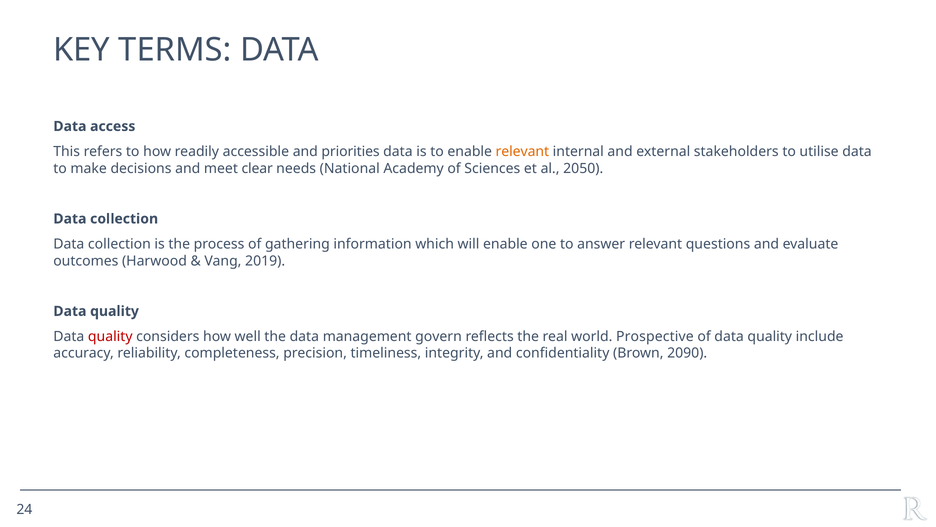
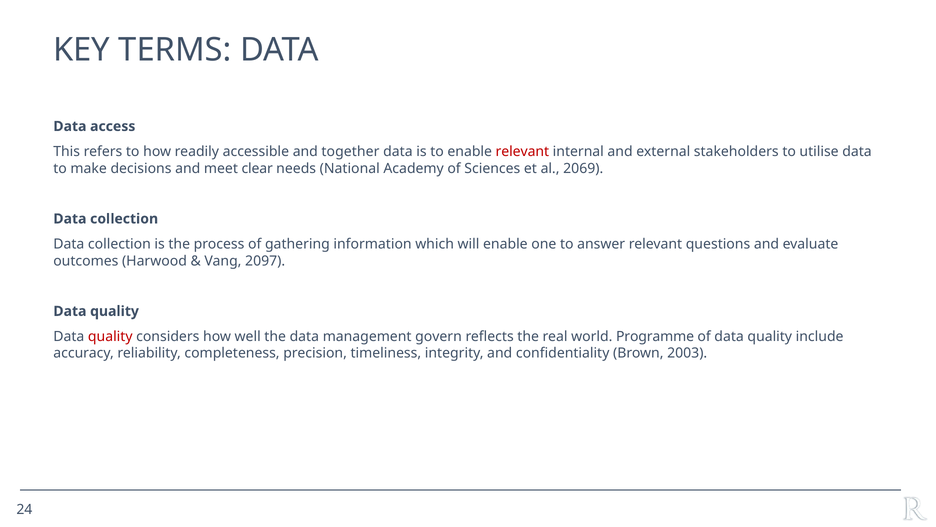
priorities: priorities -> together (350, 151)
relevant colour: orange -> red (522, 151)
2050: 2050 -> 2069 (583, 168)
2019: 2019 -> 2097 (265, 261)
Prospective: Prospective -> Programme (655, 336)
2090: 2090 -> 2003 (687, 353)
